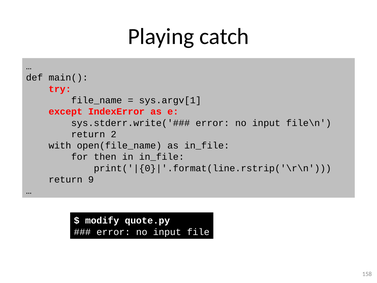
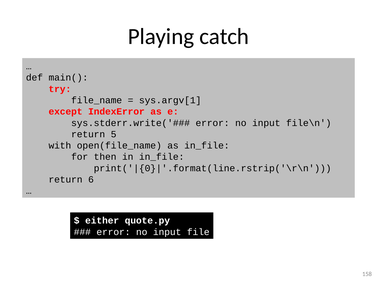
2: 2 -> 5 (114, 134)
9: 9 -> 6 (91, 179)
modify: modify -> either (102, 220)
